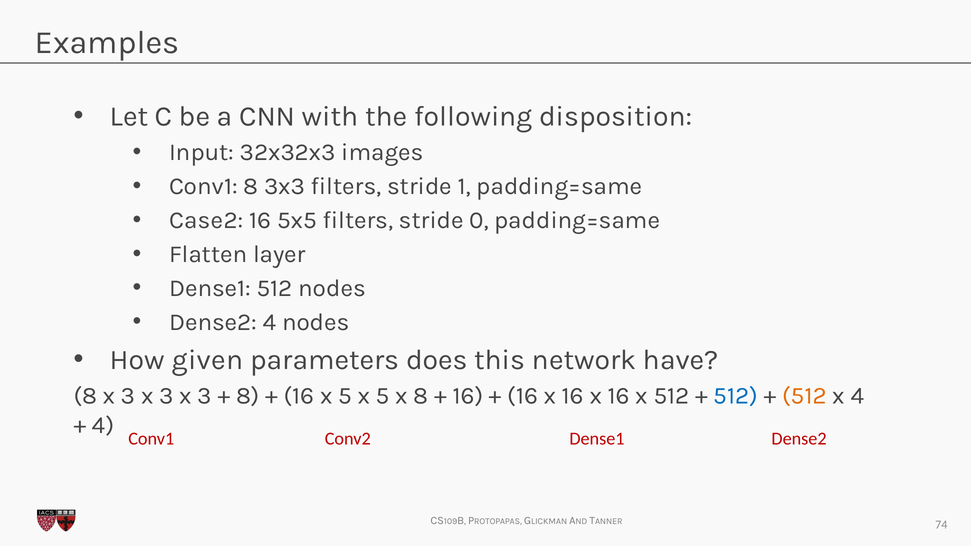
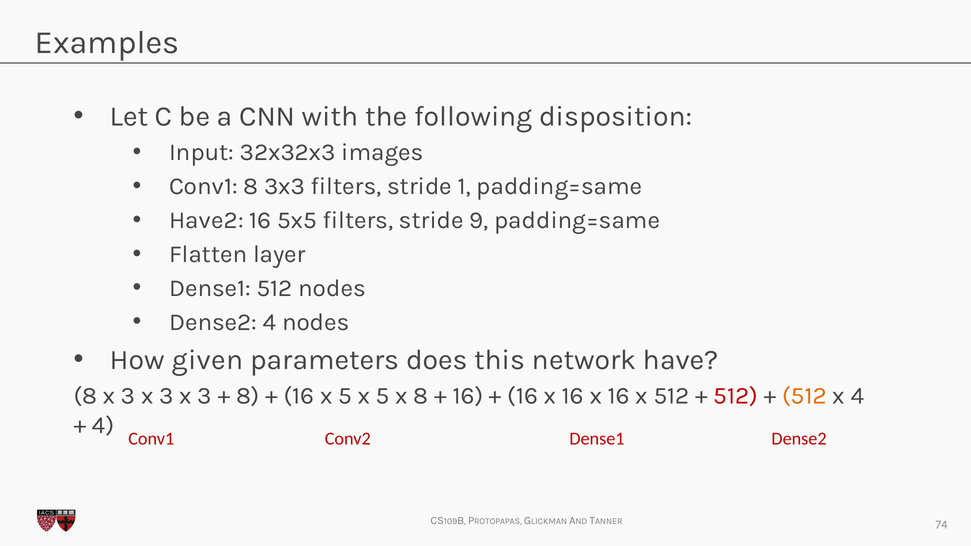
Case2: Case2 -> Have2 (206, 220)
0: 0 -> 9 (479, 220)
512 colour: blue -> red (736, 396)
